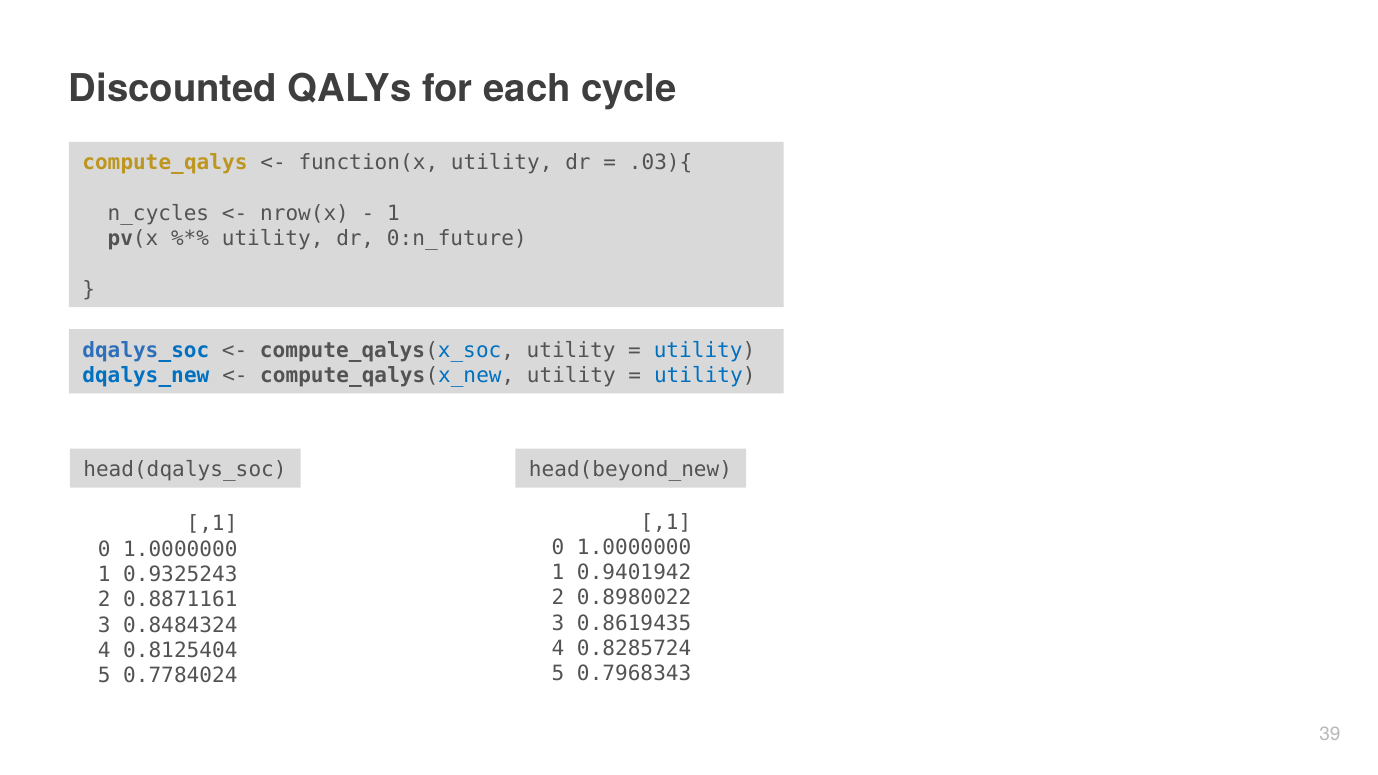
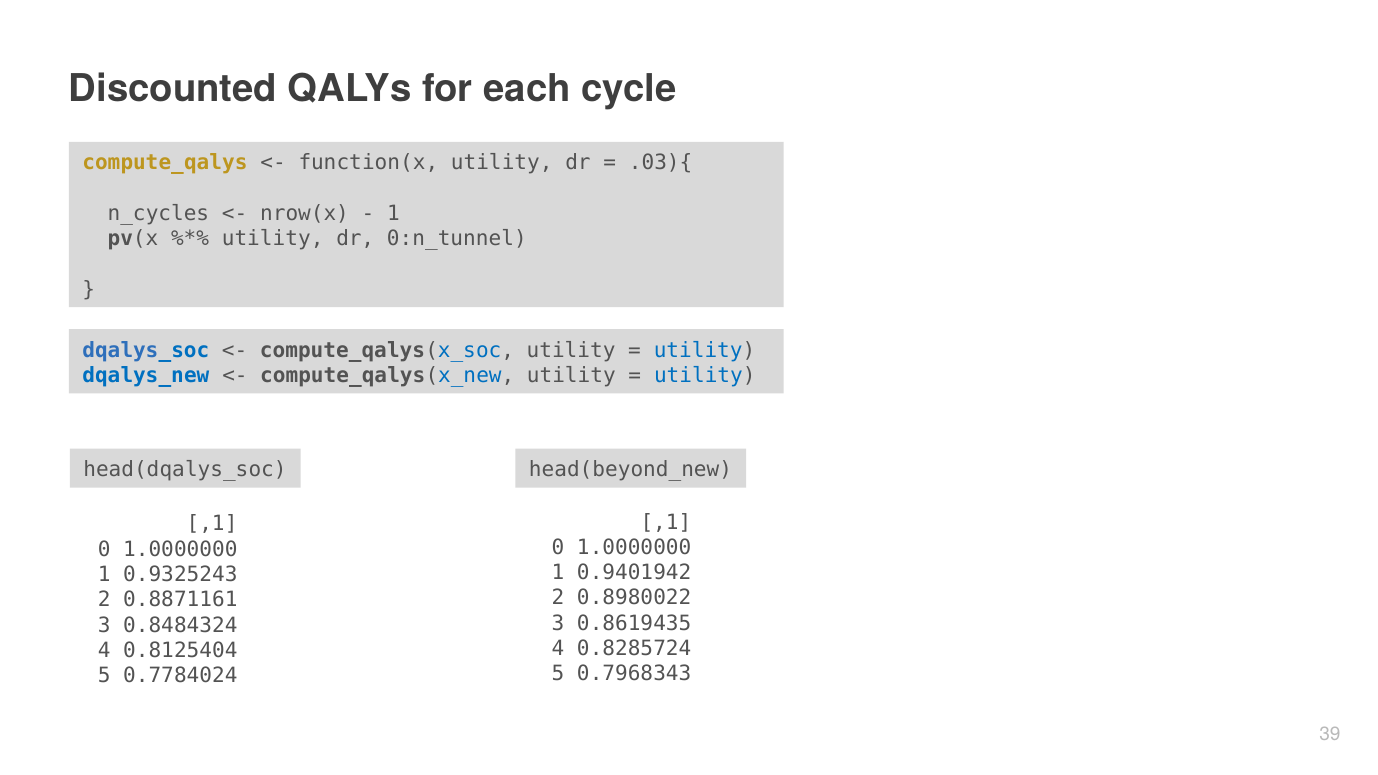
0:n_future: 0:n_future -> 0:n_tunnel (457, 239)
